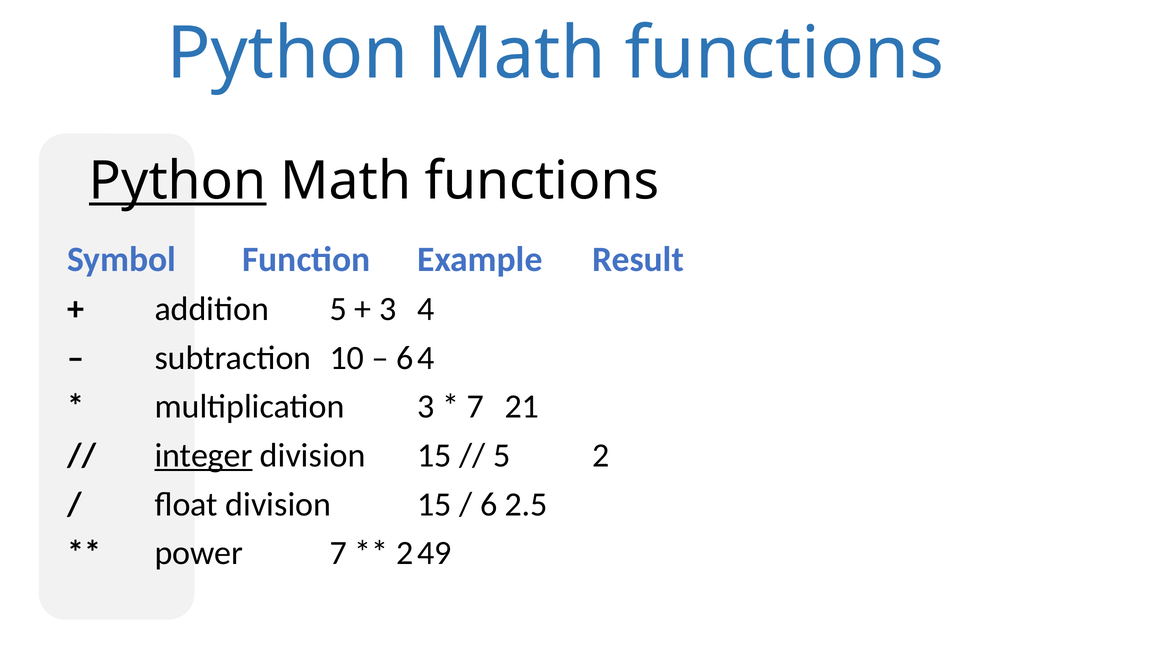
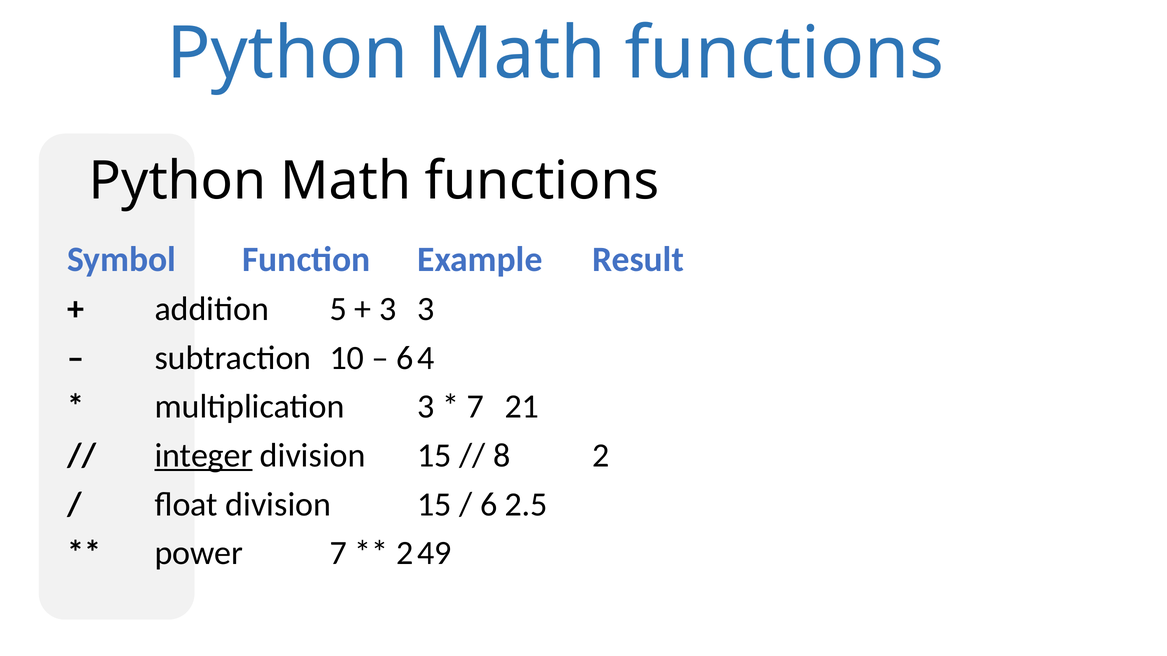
Python underline: present -> none (178, 181)
3 4: 4 -> 3 (426, 309)
5: 5 -> 8 (502, 456)
